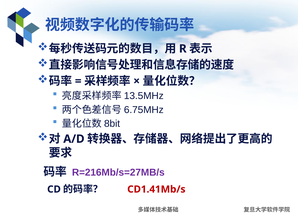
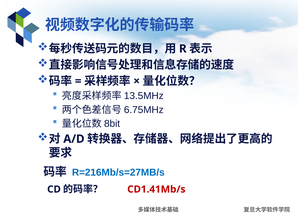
R=216Mb/s=27MB/s colour: purple -> blue (118, 173)
